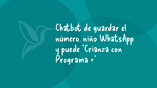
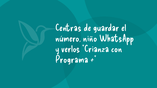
Chatbot: Chatbot -> Centras (68, 28)
puede: puede -> verlos (71, 49)
